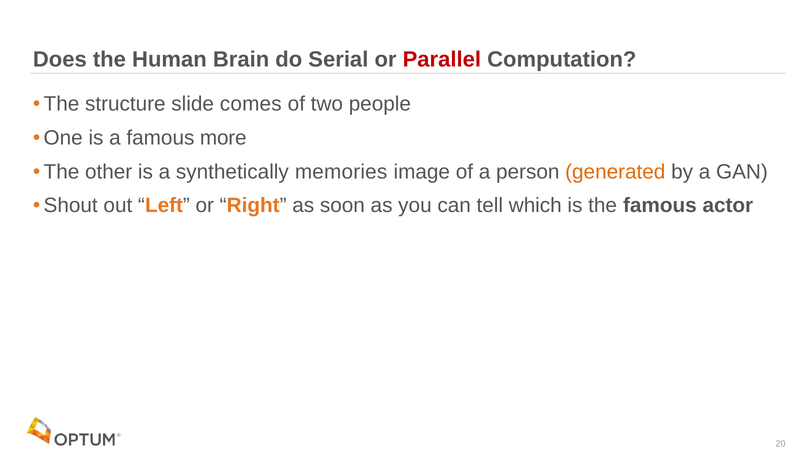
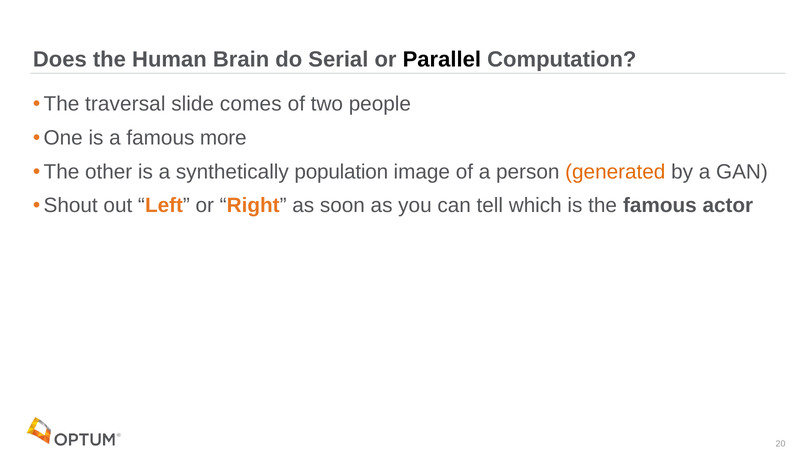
Parallel colour: red -> black (442, 59)
structure: structure -> traversal (125, 104)
memories: memories -> population (341, 172)
